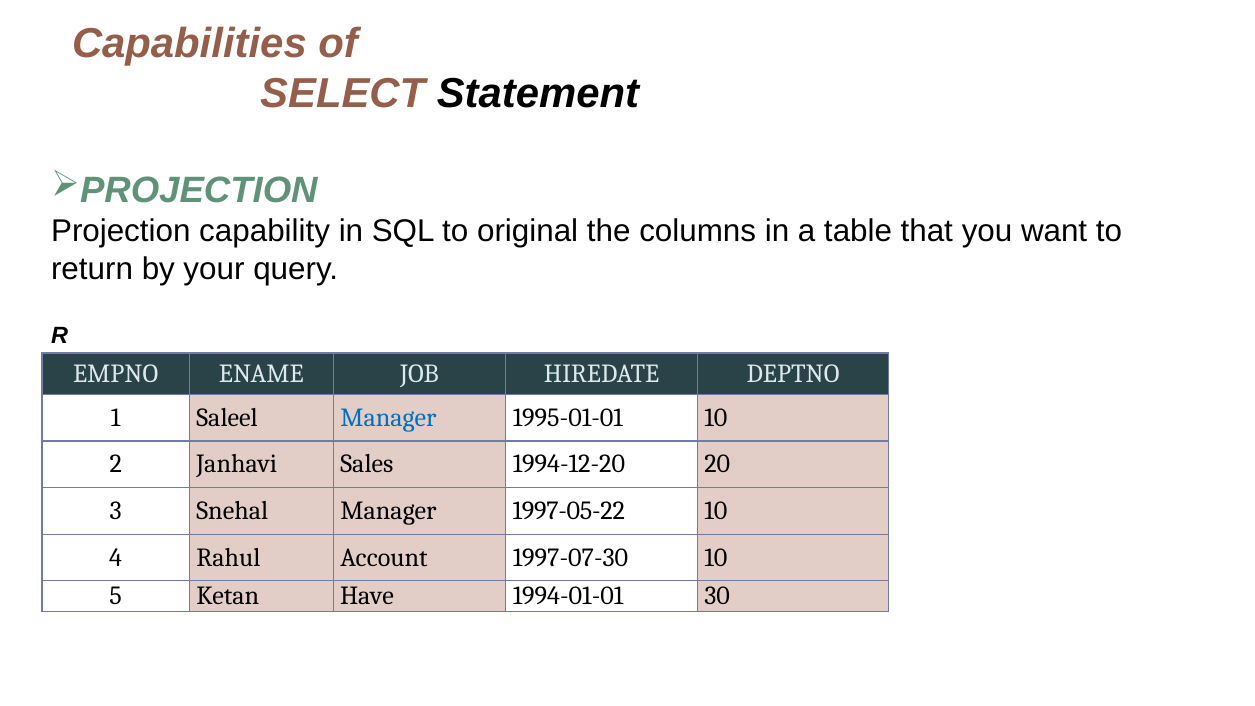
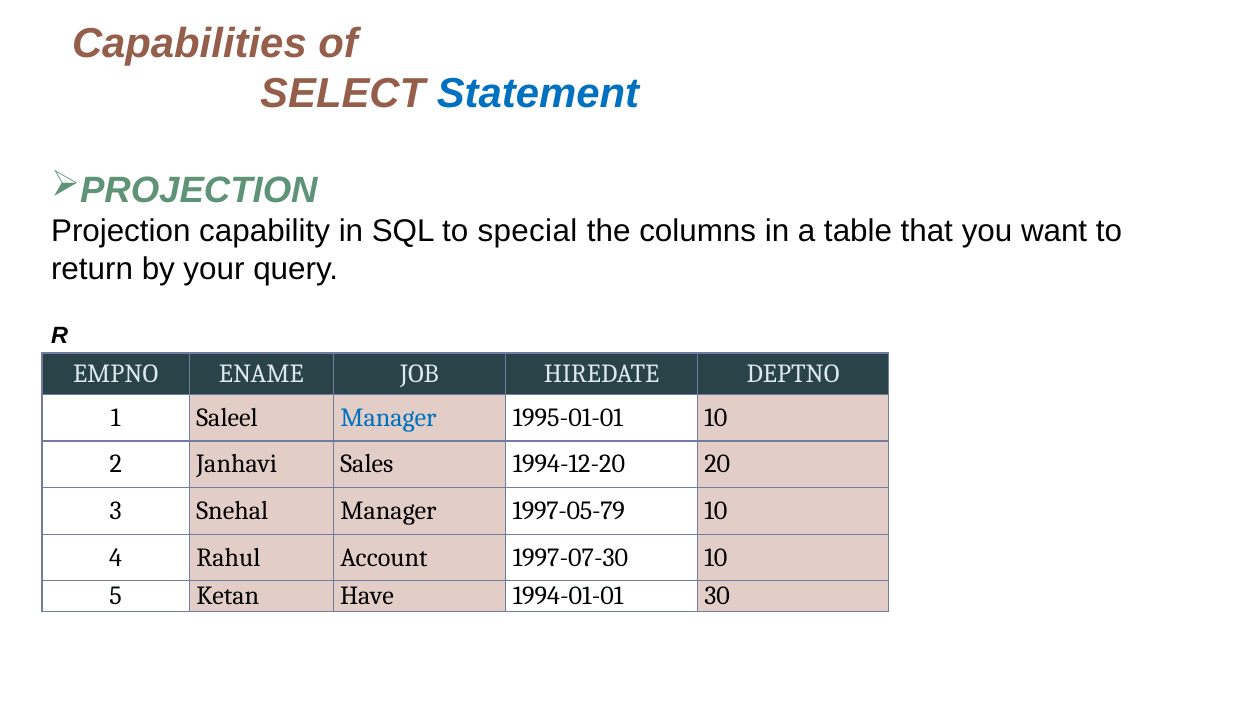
Statement colour: black -> blue (538, 94)
original: original -> special (527, 231)
1997-05-22: 1997-05-22 -> 1997-05-79 (569, 511)
